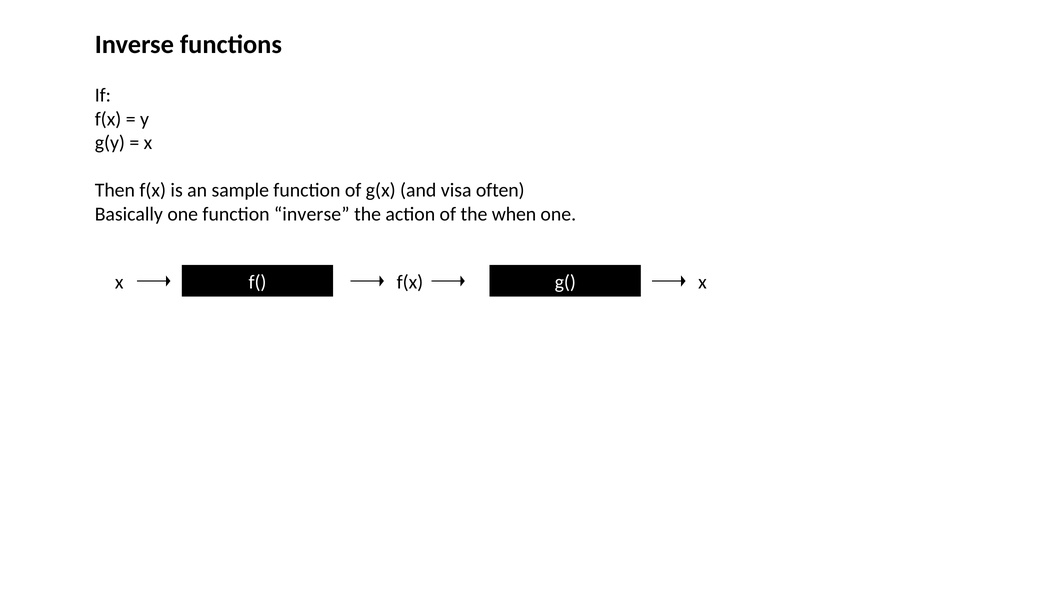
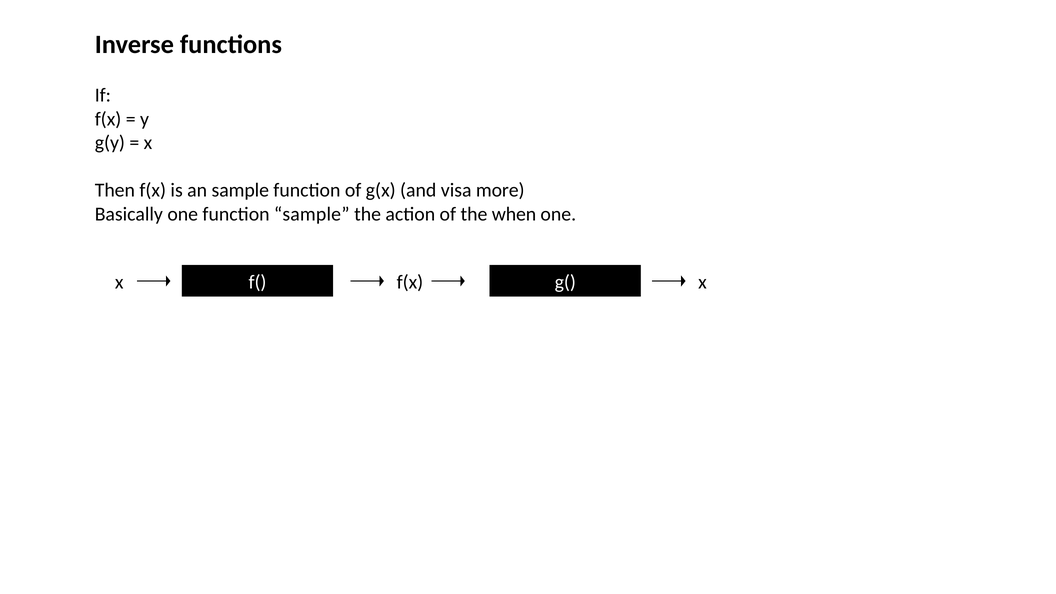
often: often -> more (500, 190)
function inverse: inverse -> sample (312, 214)
